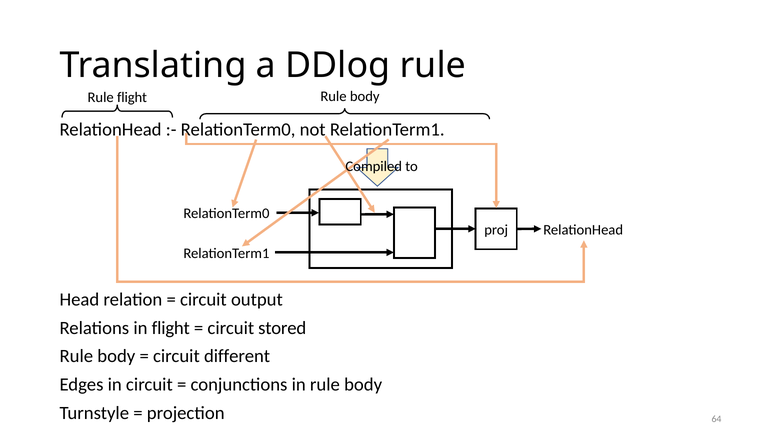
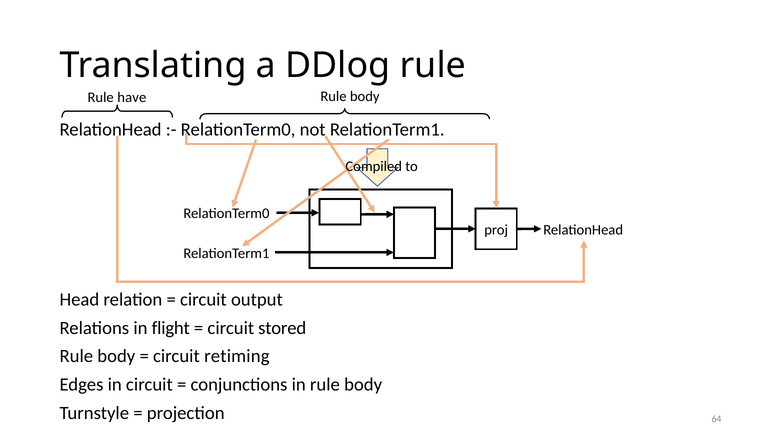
Rule flight: flight -> have (132, 97)
different: different -> retiming (237, 356)
